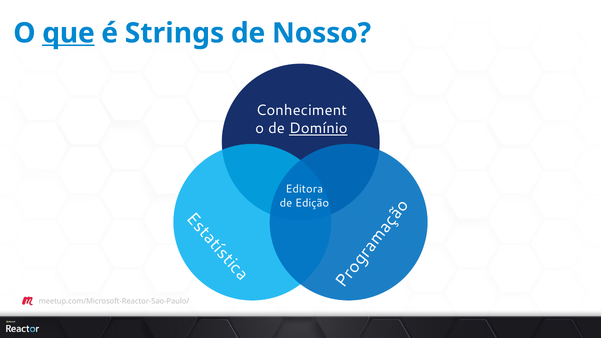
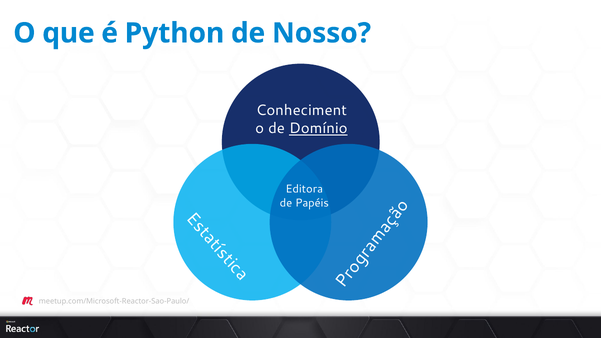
que underline: present -> none (68, 33)
Strings: Strings -> Python (175, 33)
Edição: Edição -> Papéis (312, 203)
